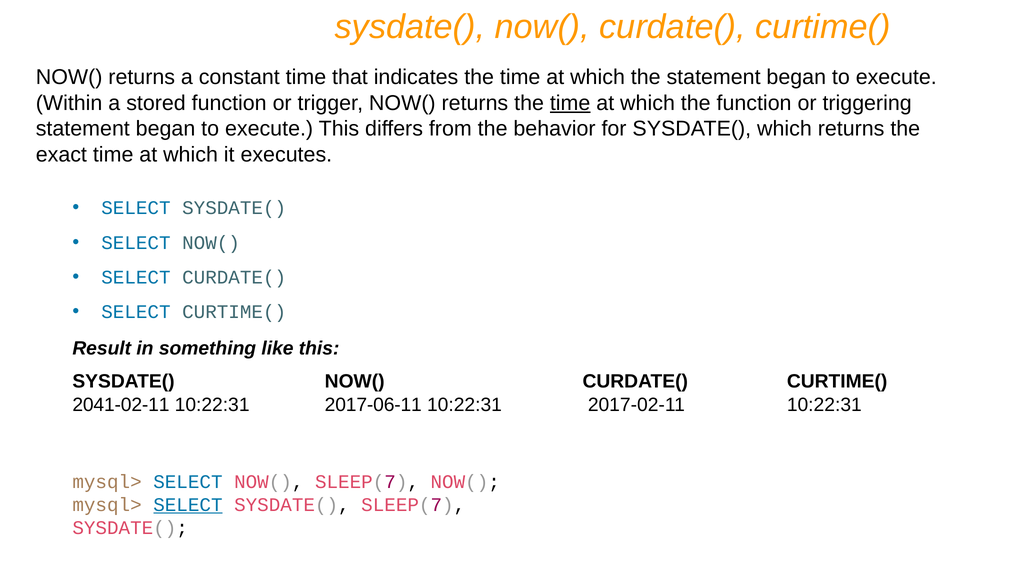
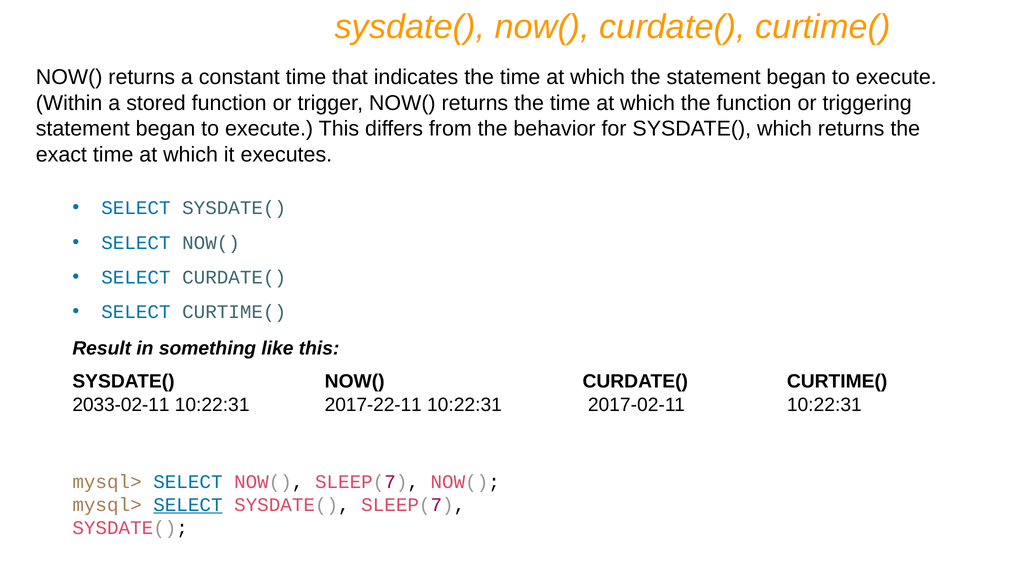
time underline: present -> none (570, 103)
2041-02-11: 2041-02-11 -> 2033-02-11 (121, 404)
2017-06-11: 2017-06-11 -> 2017-22-11 (373, 404)
